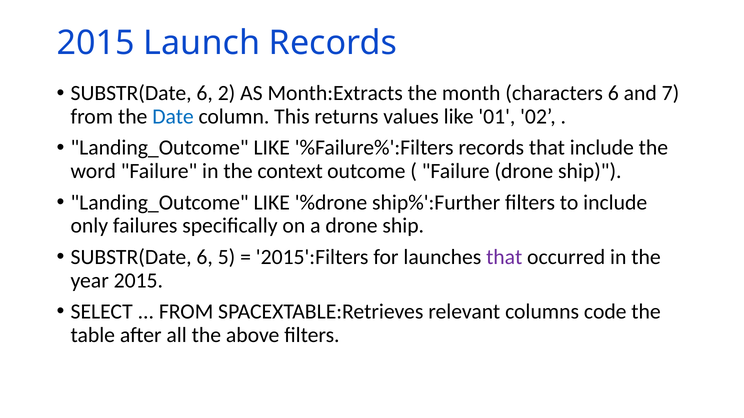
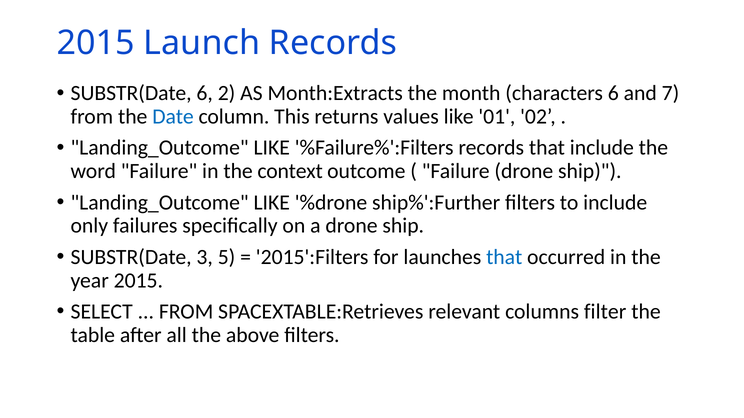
6: 6 -> 3 (205, 257)
that colour: purple -> blue (504, 257)
code: code -> filter (605, 312)
